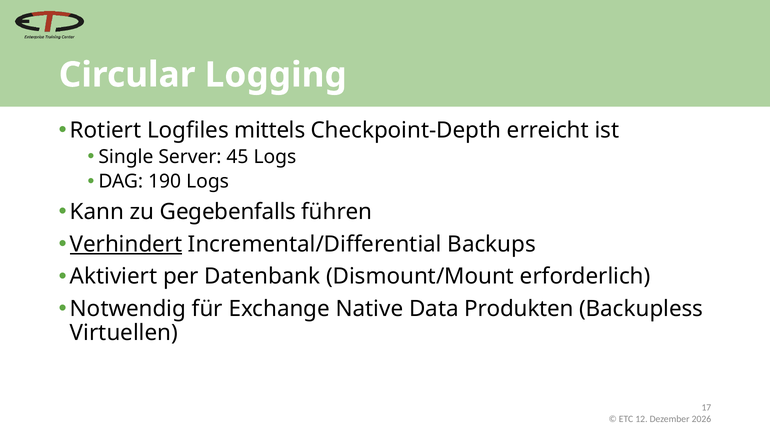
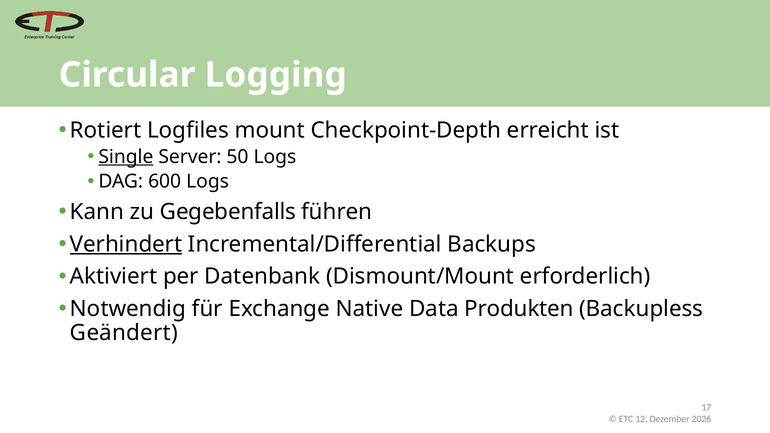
mittels: mittels -> mount (270, 130)
Single underline: none -> present (126, 157)
45: 45 -> 50 (237, 157)
190: 190 -> 600 (165, 182)
Virtuellen: Virtuellen -> Geändert (124, 333)
